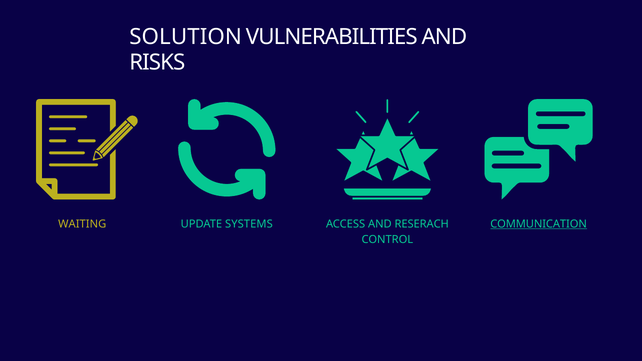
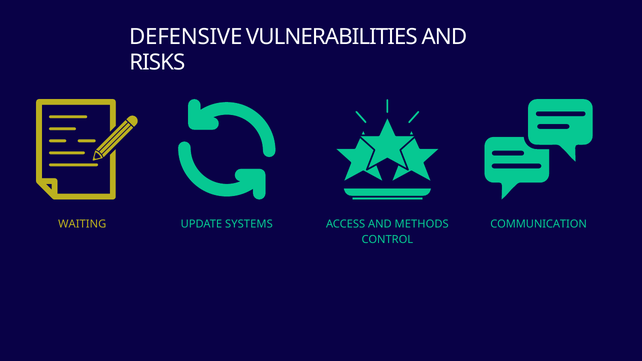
SOLUTION: SOLUTION -> DEFENSIVE (186, 37)
RESERACH: RESERACH -> METHODS (422, 224)
COMMUNICATION underline: present -> none (539, 224)
